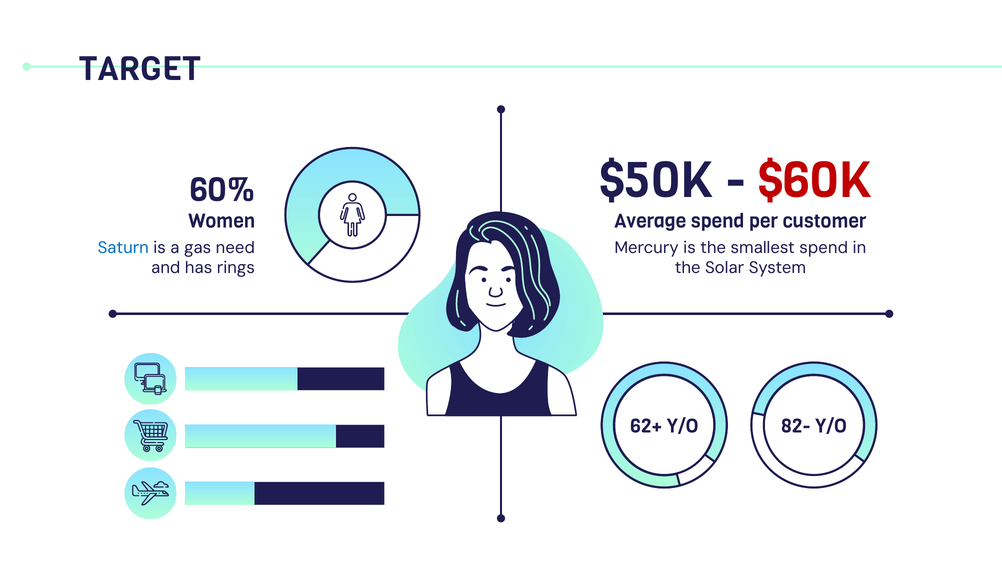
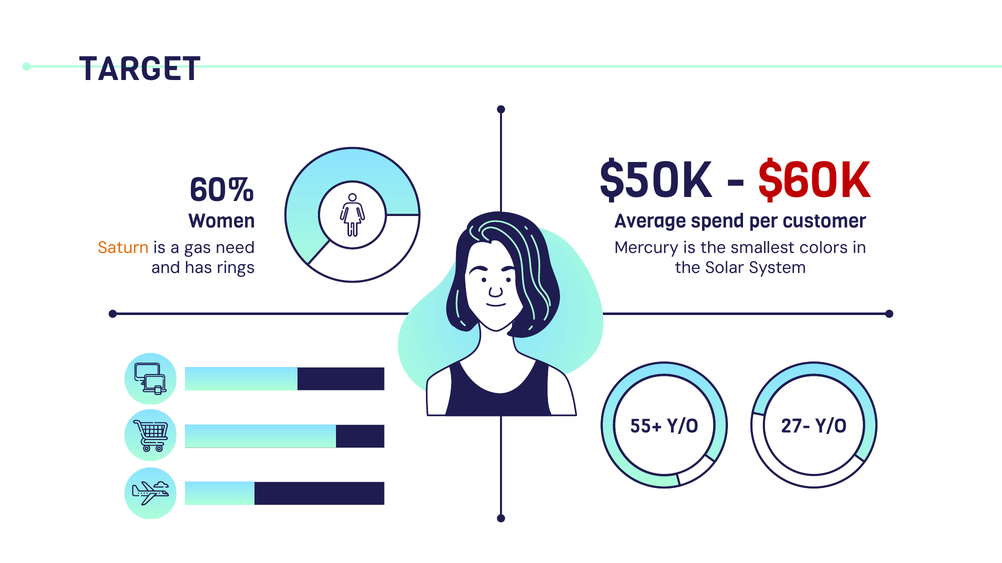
Saturn colour: blue -> orange (123, 248)
smallest spend: spend -> colors (824, 248)
62+: 62+ -> 55+ (646, 427)
82-: 82- -> 27- (796, 427)
